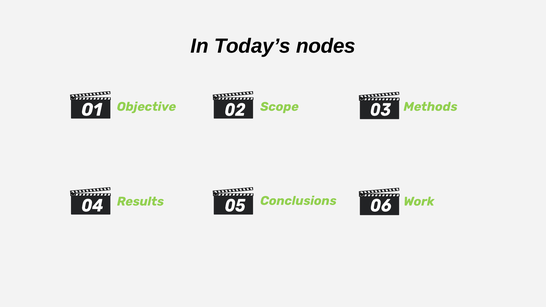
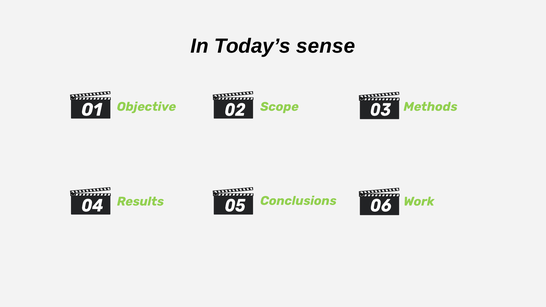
nodes: nodes -> sense (326, 46)
